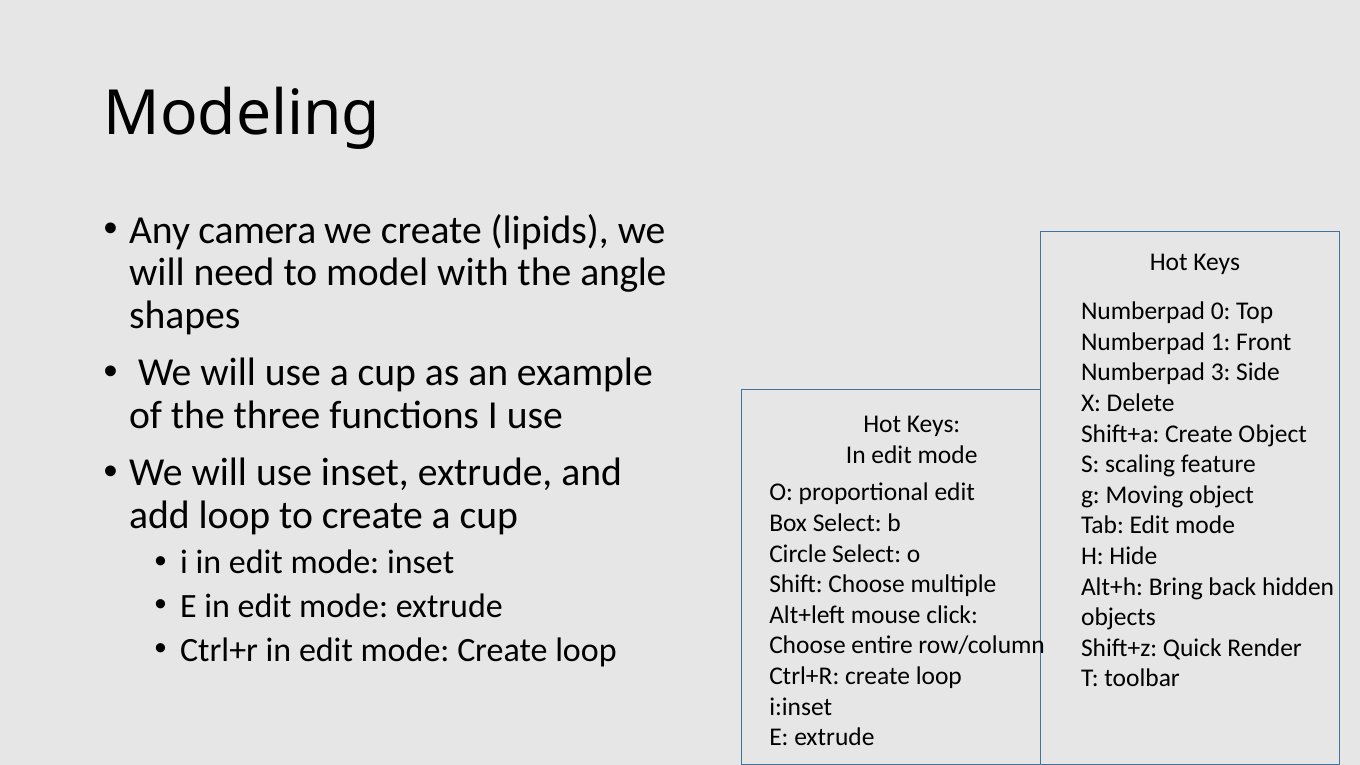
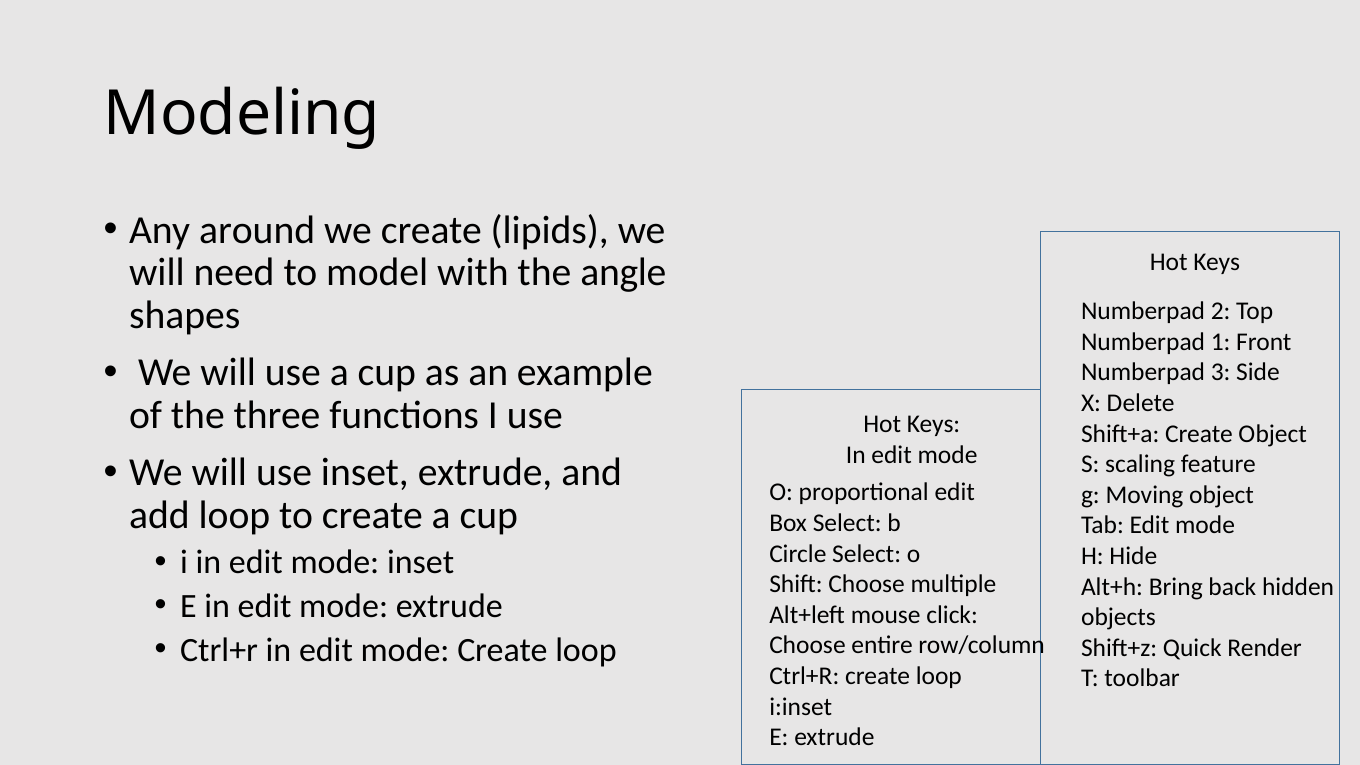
camera: camera -> around (257, 230)
0: 0 -> 2 (1221, 311)
